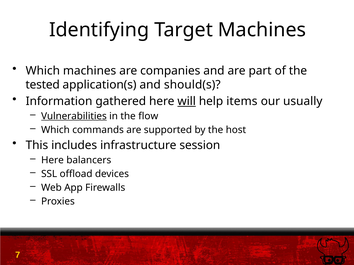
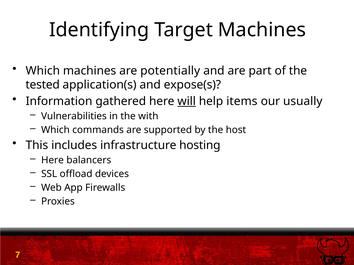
companies: companies -> potentially (170, 71)
should(s: should(s -> expose(s (192, 85)
Vulnerabilities underline: present -> none (74, 116)
flow: flow -> with (148, 116)
session: session -> hosting (200, 146)
